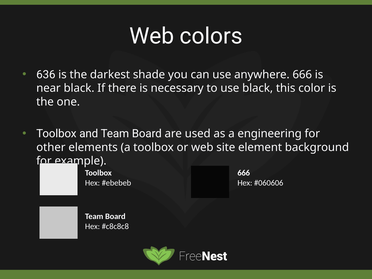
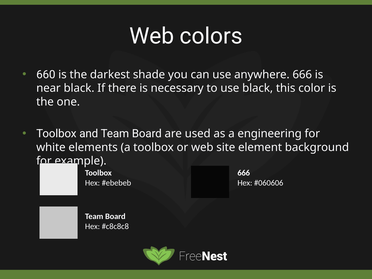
636: 636 -> 660 (46, 75)
other: other -> white (51, 147)
